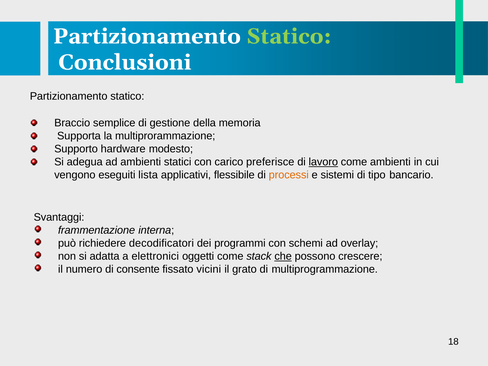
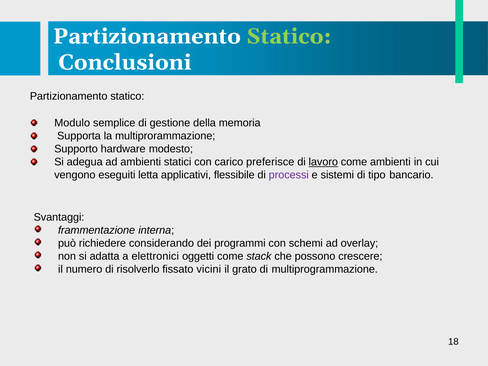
Braccio: Braccio -> Modulo (72, 123)
lista: lista -> letta (148, 175)
processi colour: orange -> purple (289, 175)
decodificatori: decodificatori -> considerando (161, 243)
che underline: present -> none (283, 256)
consente: consente -> risolverlo (138, 269)
